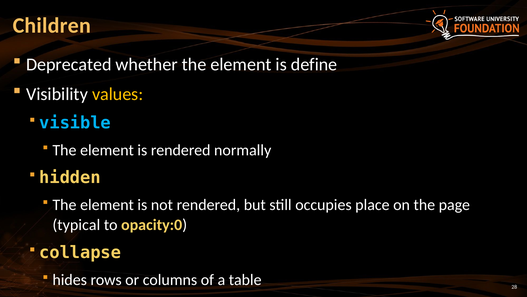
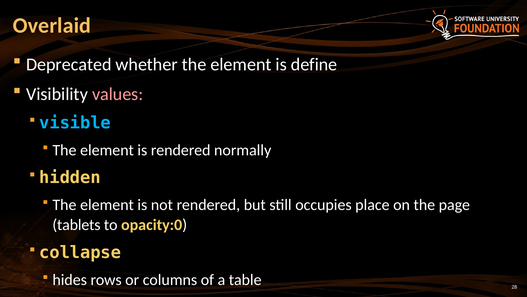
Children: Children -> Overlaid (52, 26)
values colour: yellow -> pink (118, 94)
typical: typical -> tablets (76, 225)
